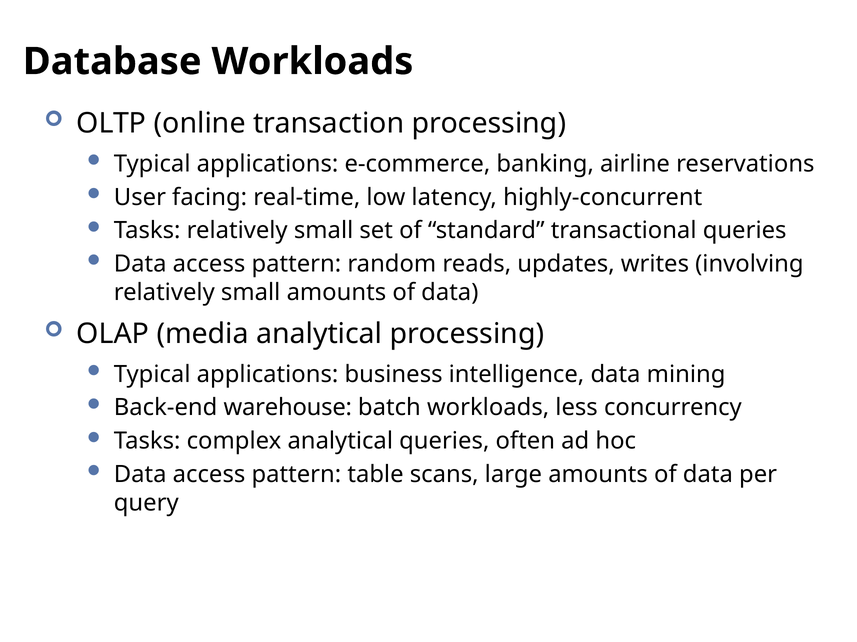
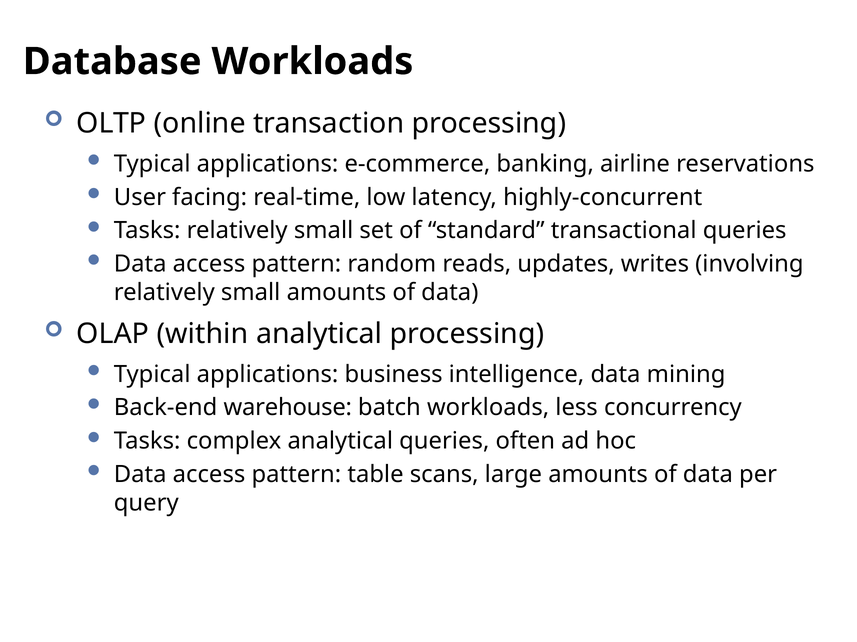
media: media -> within (203, 334)
